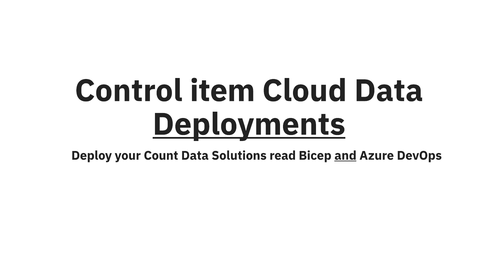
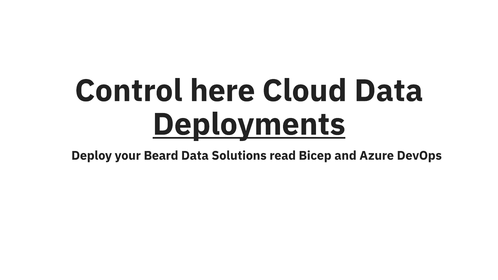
item: item -> here (222, 91)
Count: Count -> Beard (161, 156)
and underline: present -> none (345, 156)
